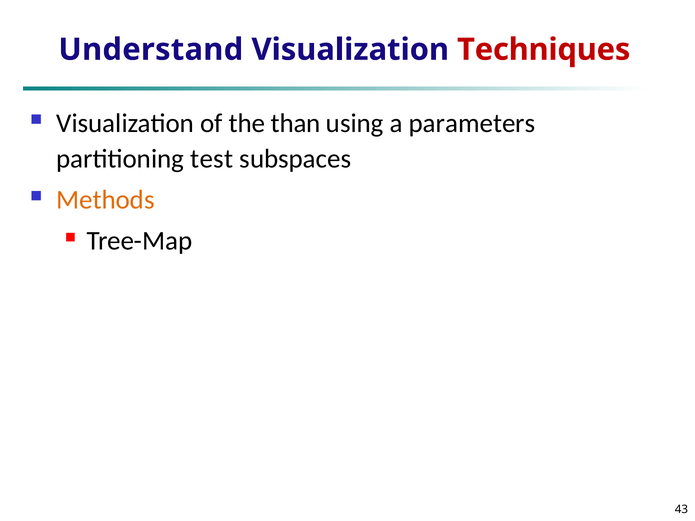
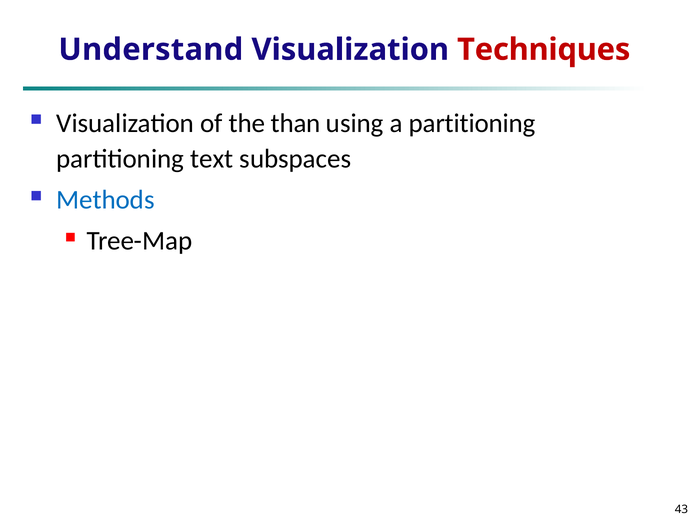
a parameters: parameters -> partitioning (472, 123)
test: test -> text (212, 159)
Methods colour: orange -> blue (105, 200)
